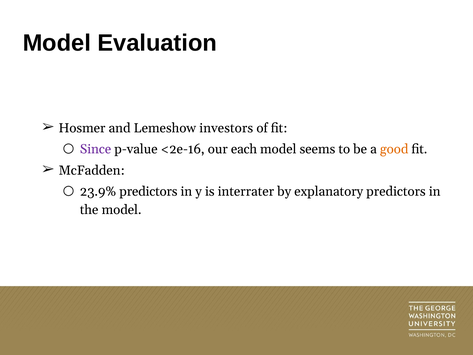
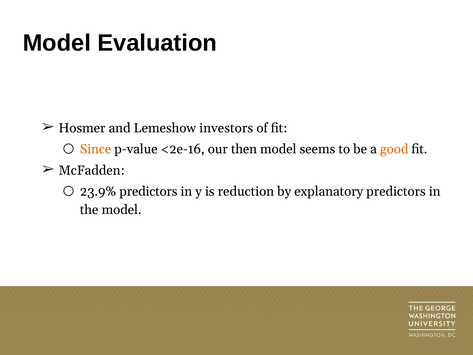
Since colour: purple -> orange (96, 149)
each: each -> then (244, 149)
interrater: interrater -> reduction (246, 192)
